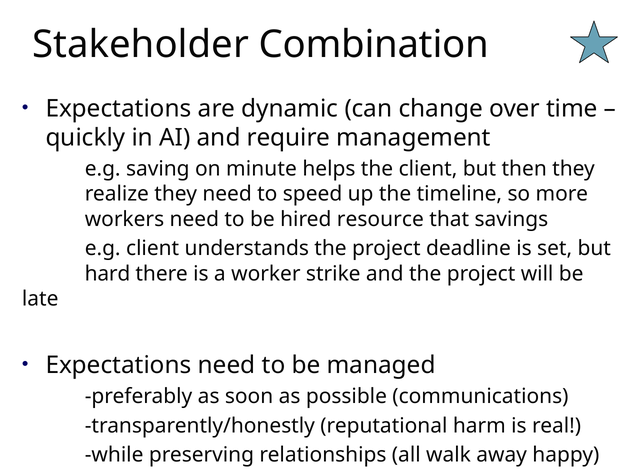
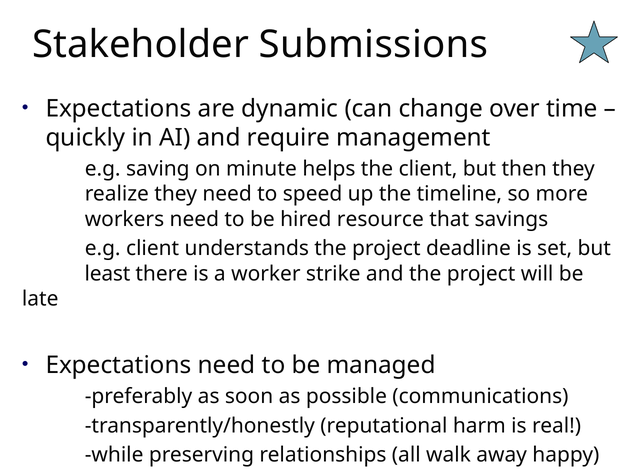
Combination: Combination -> Submissions (374, 45)
hard: hard -> least (107, 274)
